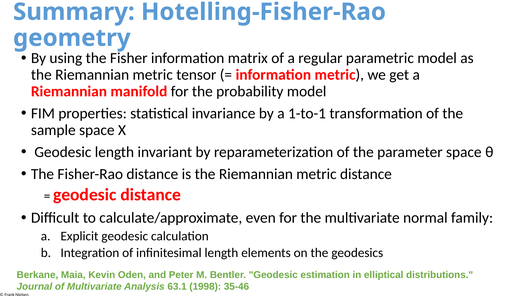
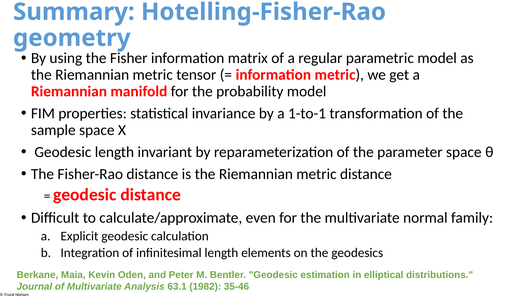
1998: 1998 -> 1982 (205, 287)
